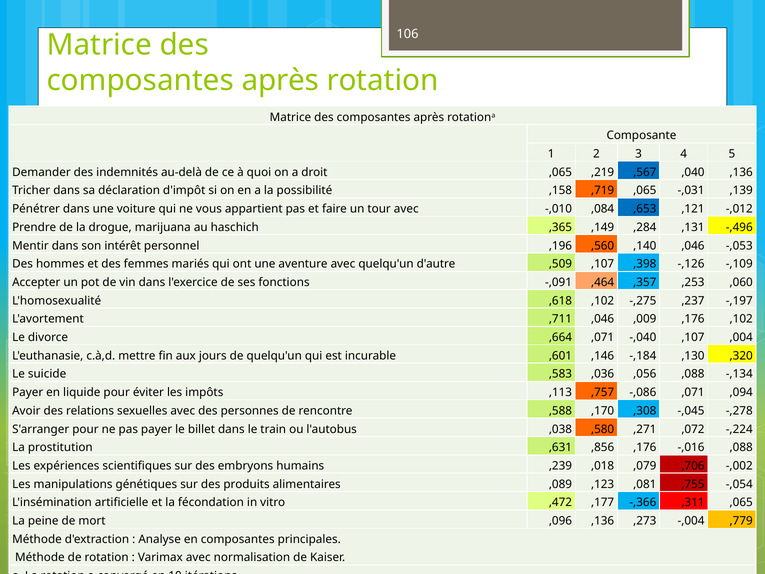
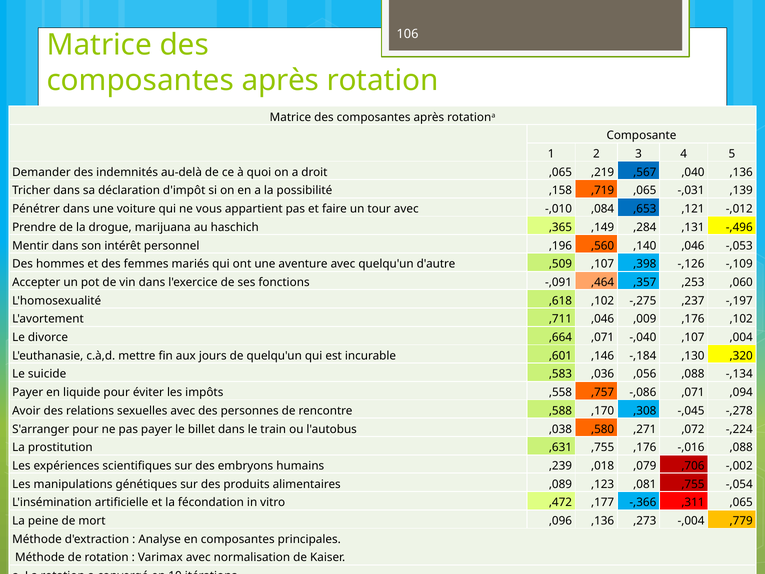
,113: ,113 -> ,558 (560, 392)
,631 ,856: ,856 -> ,755 (603, 447)
